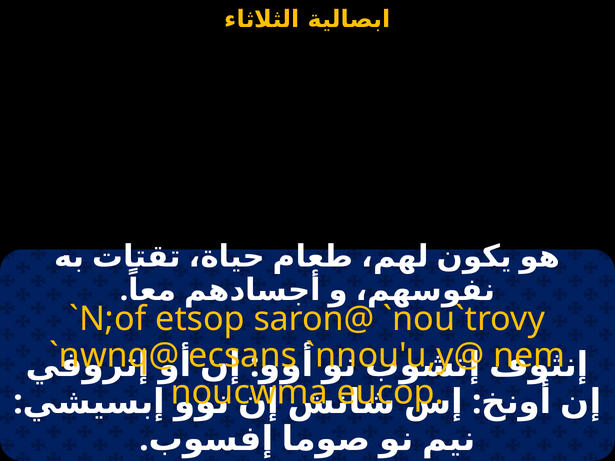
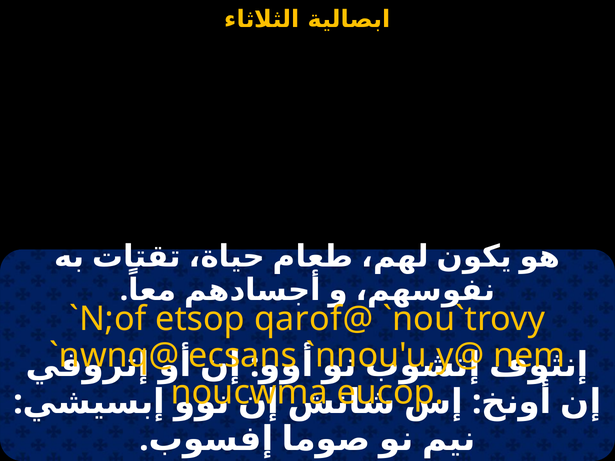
saron@: saron@ -> qarof@ (314, 319)
